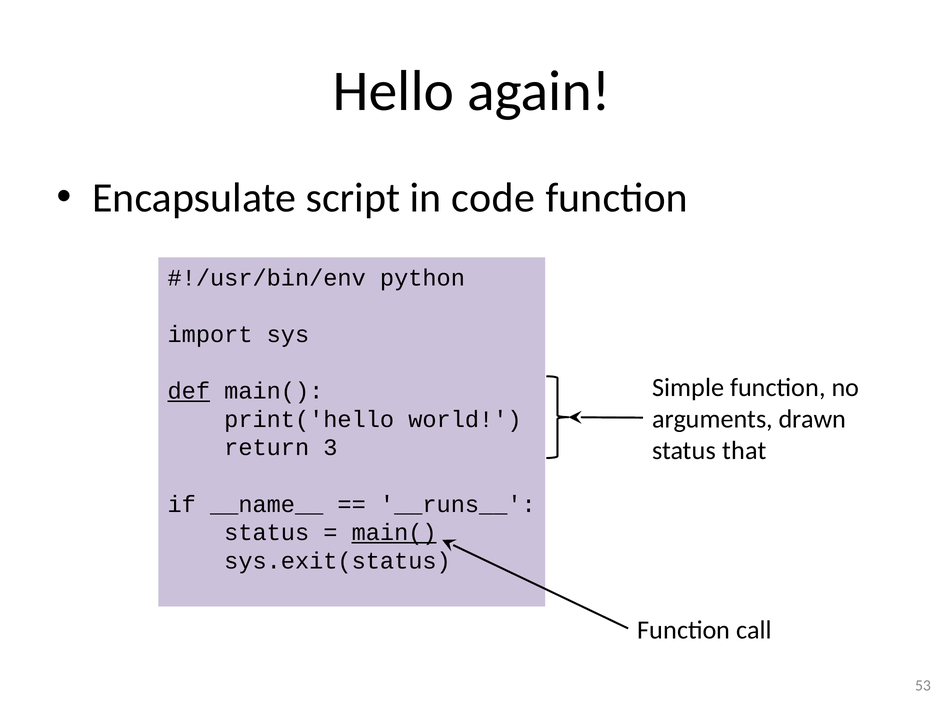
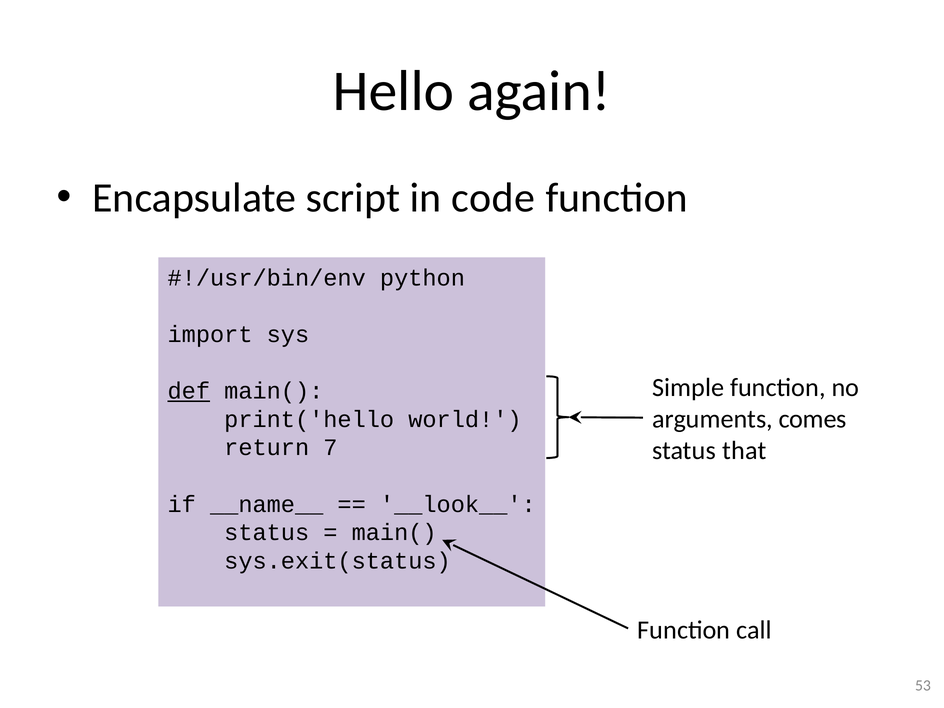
drawn: drawn -> comes (813, 419)
3: 3 -> 7 (330, 448)
__runs__: __runs__ -> __look__ (458, 504)
main( underline: present -> none (394, 533)
